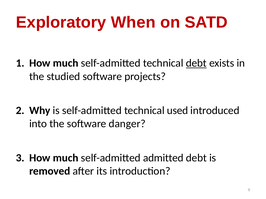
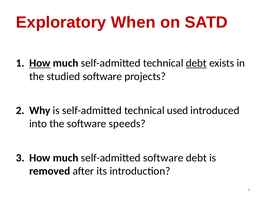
How underline: none -> present (40, 63)
danger: danger -> speeds (127, 124)
self-admitted admitted: admitted -> software (163, 158)
